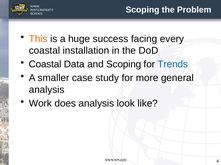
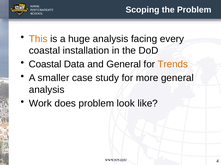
huge success: success -> analysis (111, 39)
and Scoping: Scoping -> General (124, 65)
Trends colour: blue -> orange (173, 65)
does analysis: analysis -> problem (96, 104)
